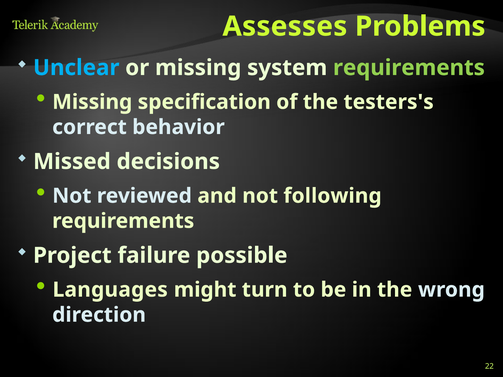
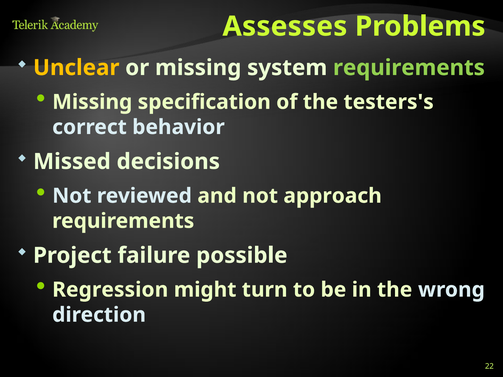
Unclear colour: light blue -> yellow (76, 68)
following: following -> approach (333, 196)
Languages: Languages -> Regression (110, 290)
